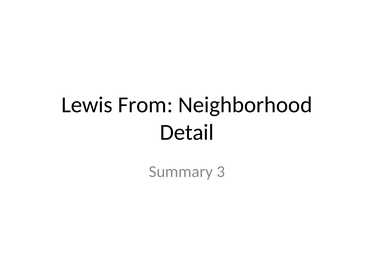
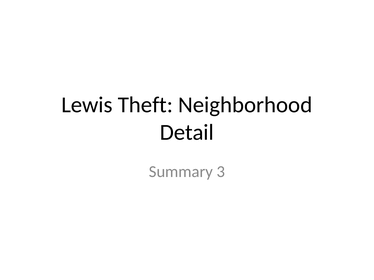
From: From -> Theft (145, 105)
